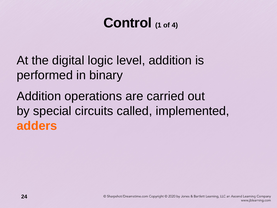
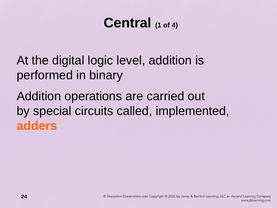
Control: Control -> Central (128, 23)
